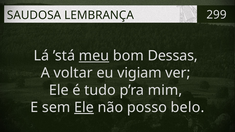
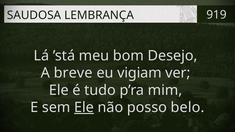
299: 299 -> 919 (217, 15)
meu underline: present -> none (94, 56)
Dessas: Dessas -> Desejo (173, 56)
voltar: voltar -> breve (73, 73)
